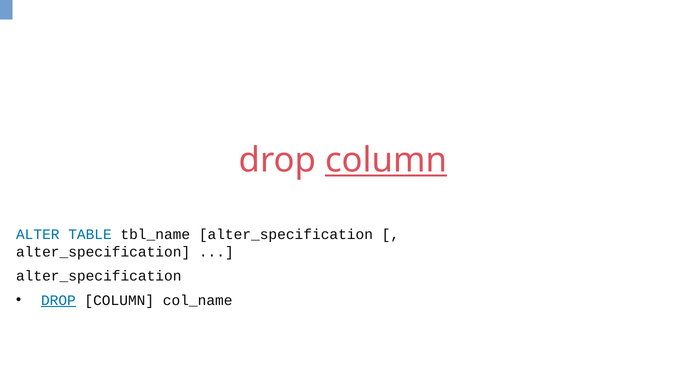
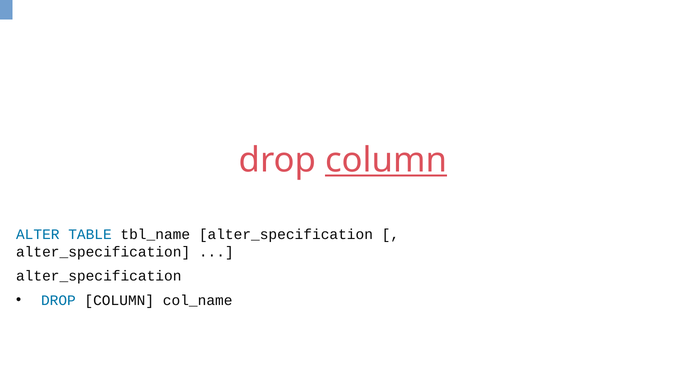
DROP underline: present -> none (58, 300)
